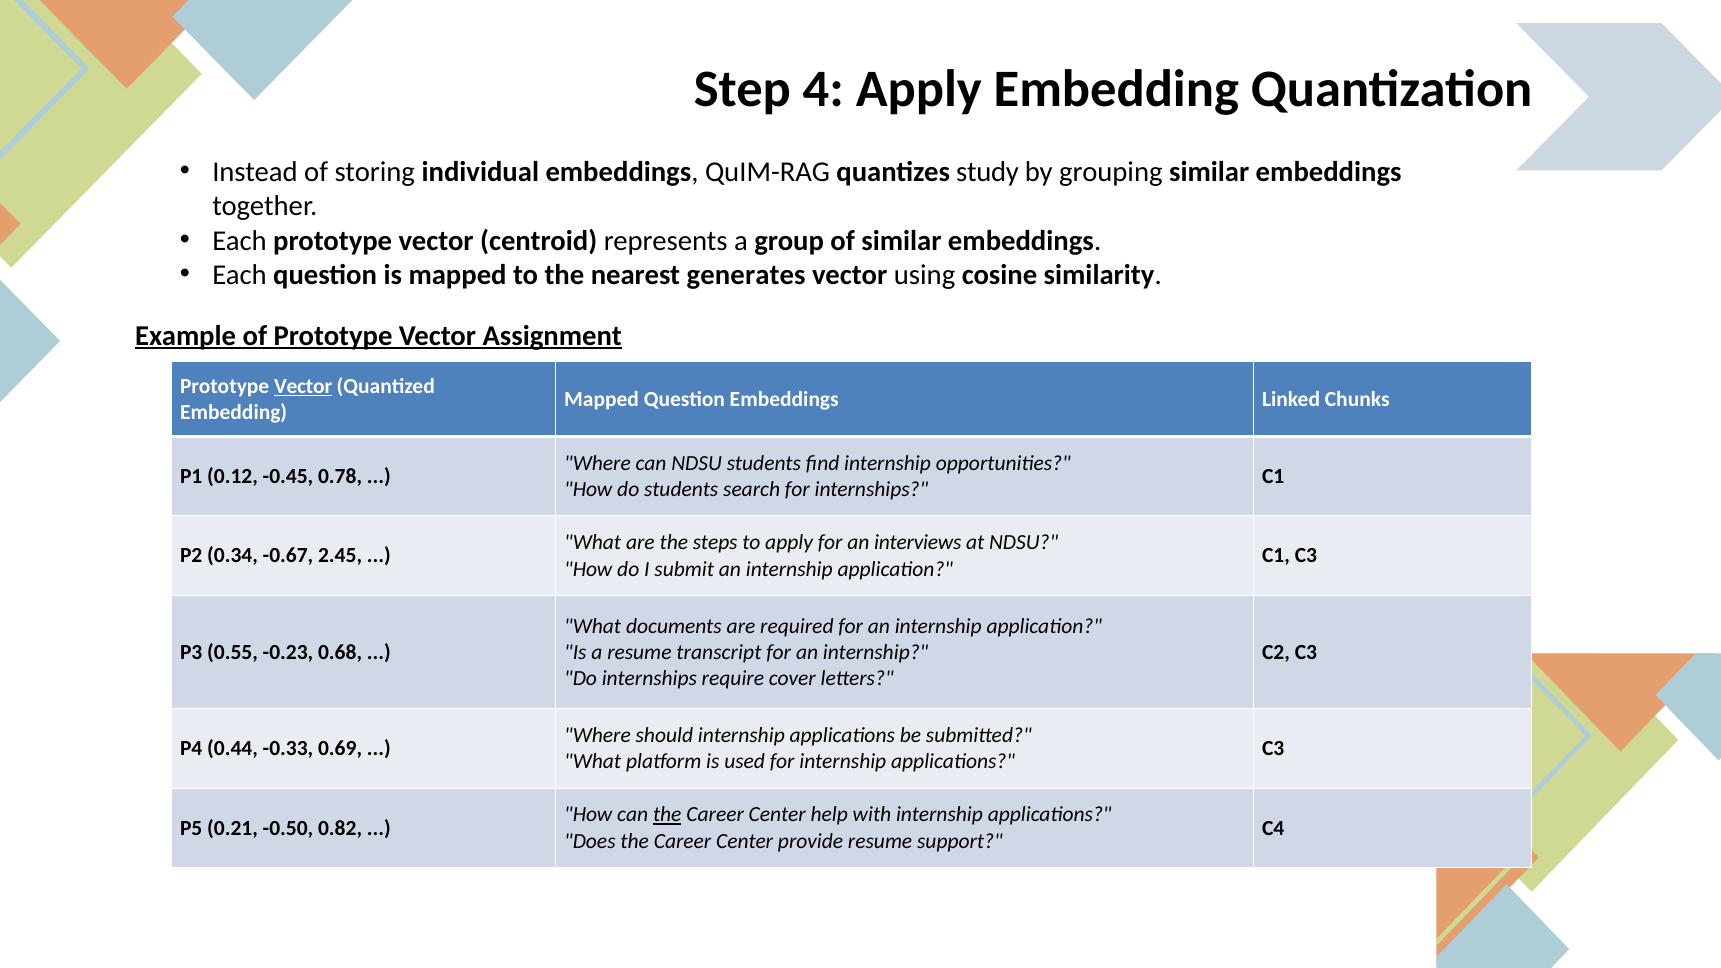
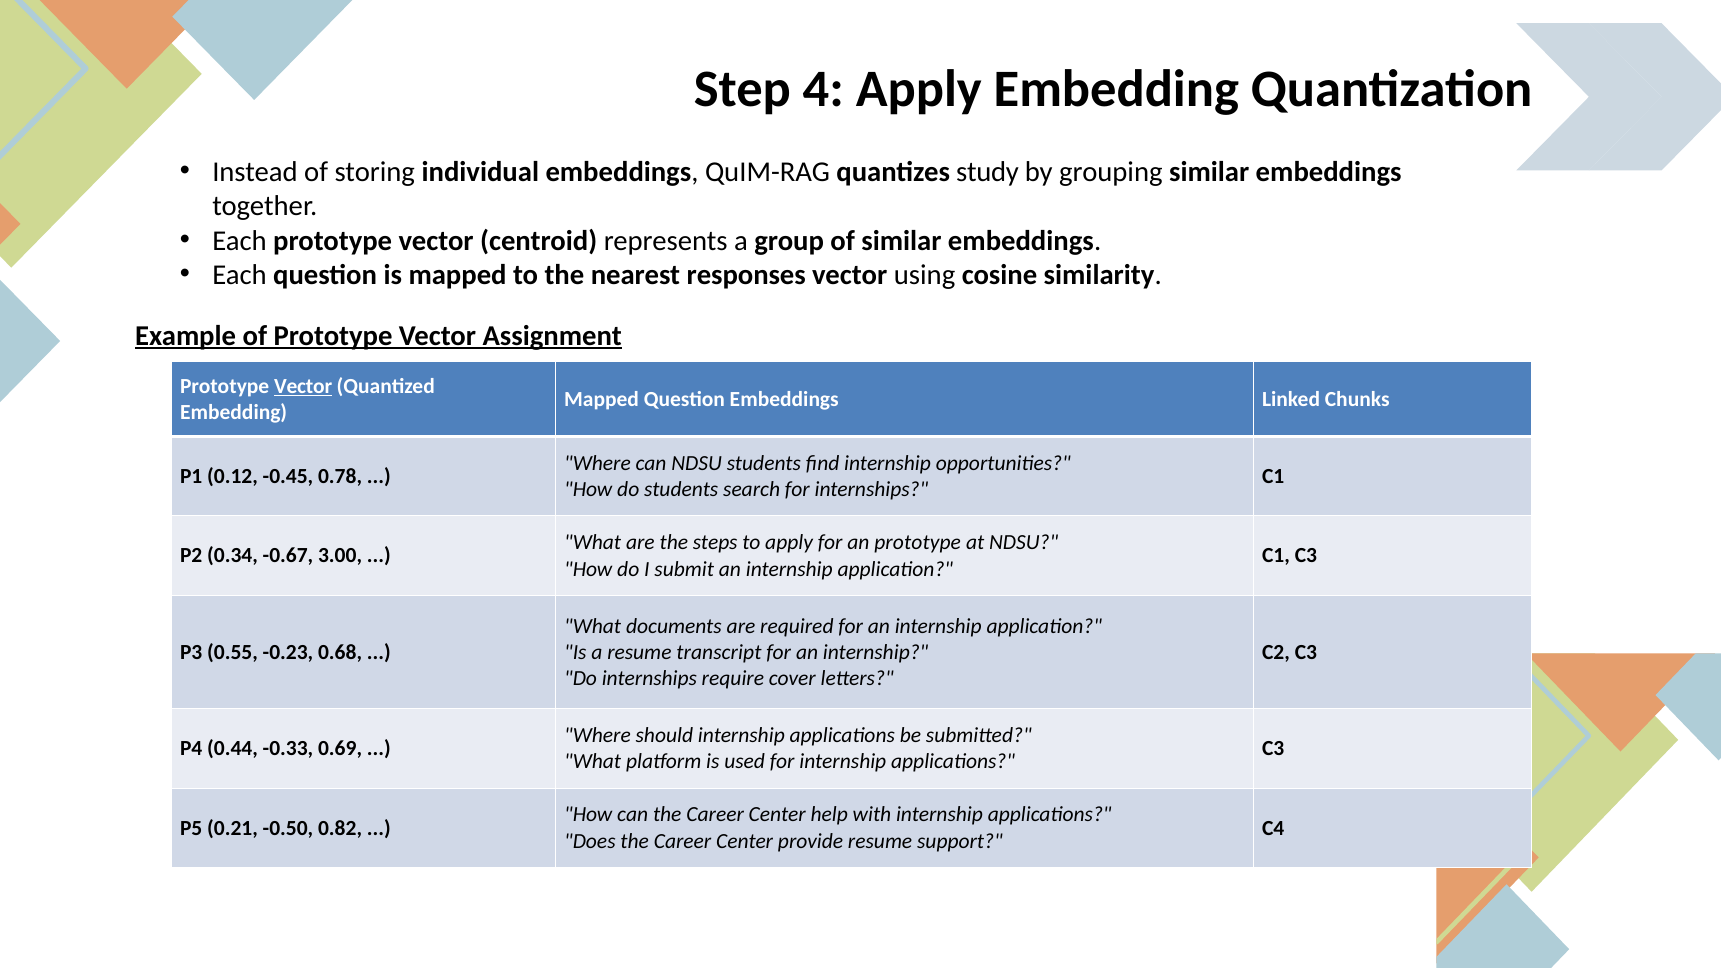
generates: generates -> responses (746, 275)
an interviews: interviews -> prototype (918, 543)
2.45: 2.45 -> 3.00 (340, 556)
the underline: present -> none (667, 815)
